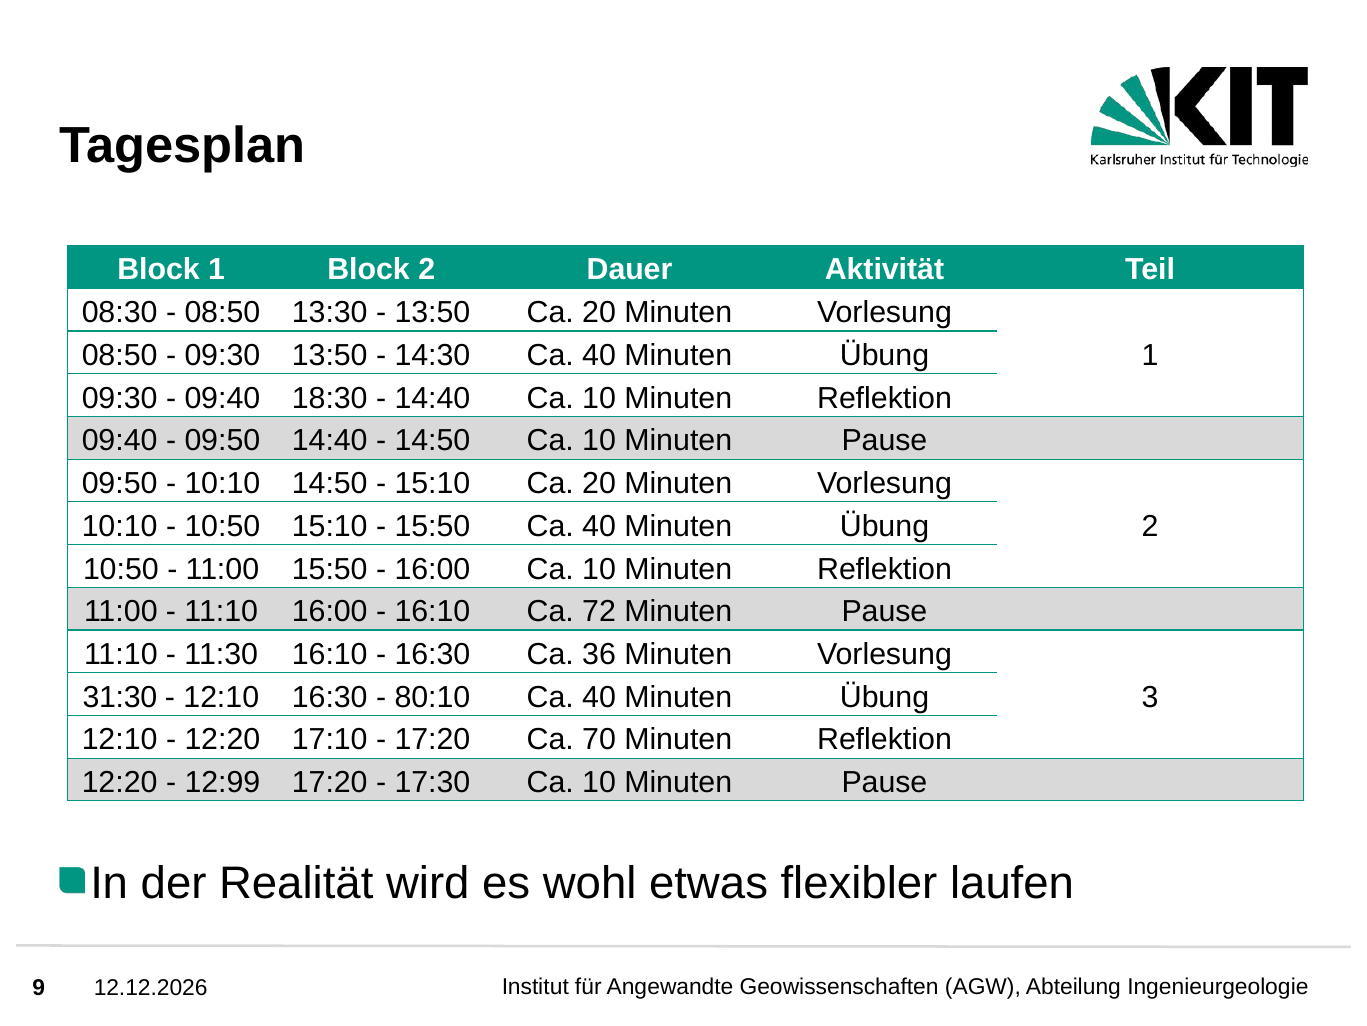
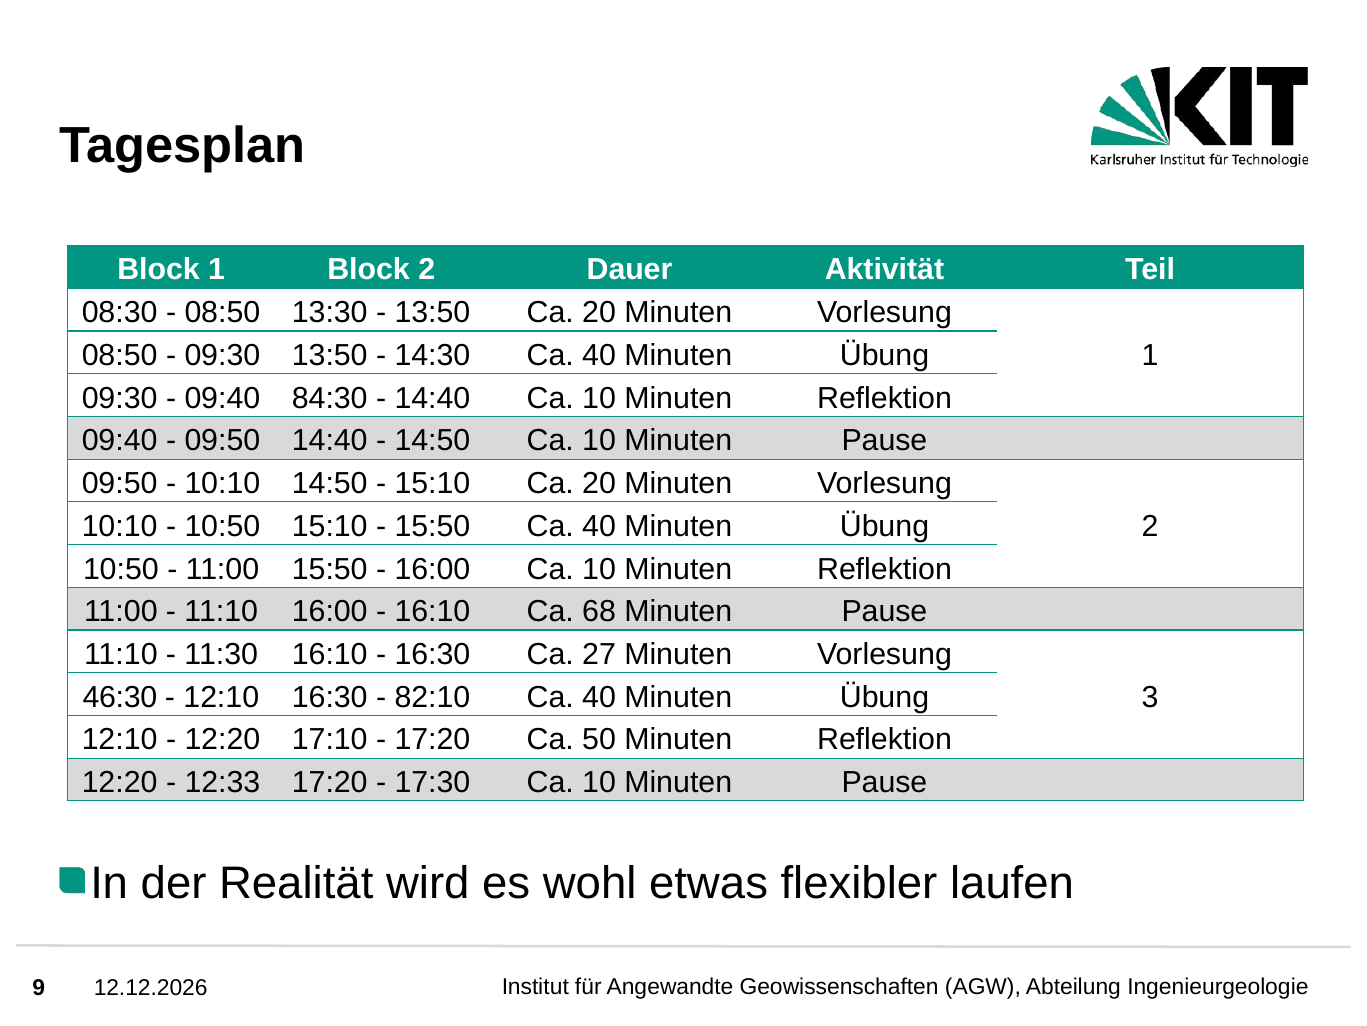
18:30: 18:30 -> 84:30 (330, 398)
72: 72 -> 68 (599, 611)
36: 36 -> 27 (599, 654)
31:30: 31:30 -> 46:30 (120, 697)
80:10: 80:10 -> 82:10 (432, 697)
70: 70 -> 50 (599, 739)
12:99: 12:99 -> 12:33 (222, 782)
